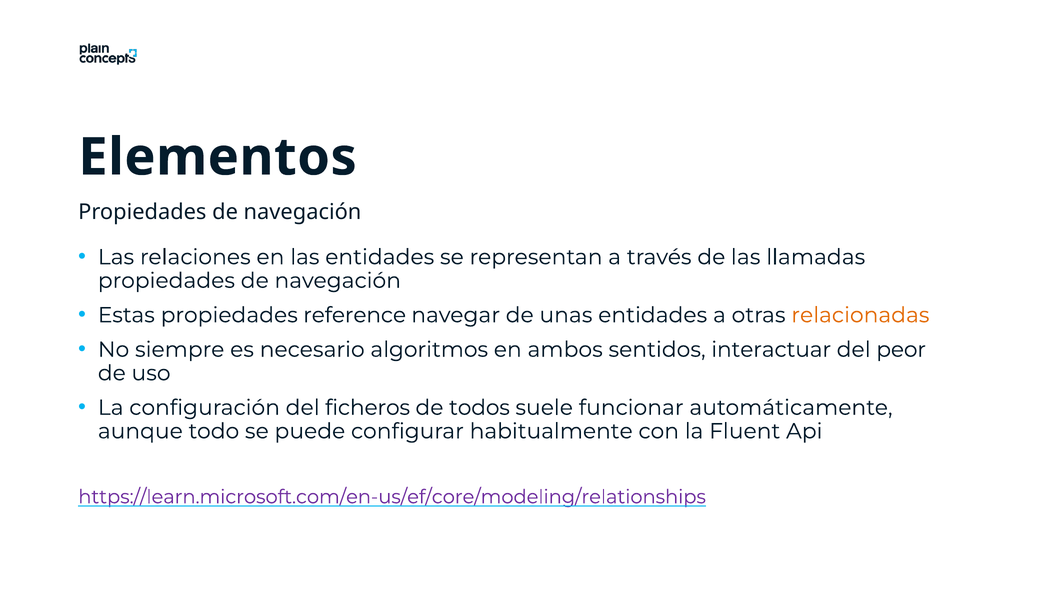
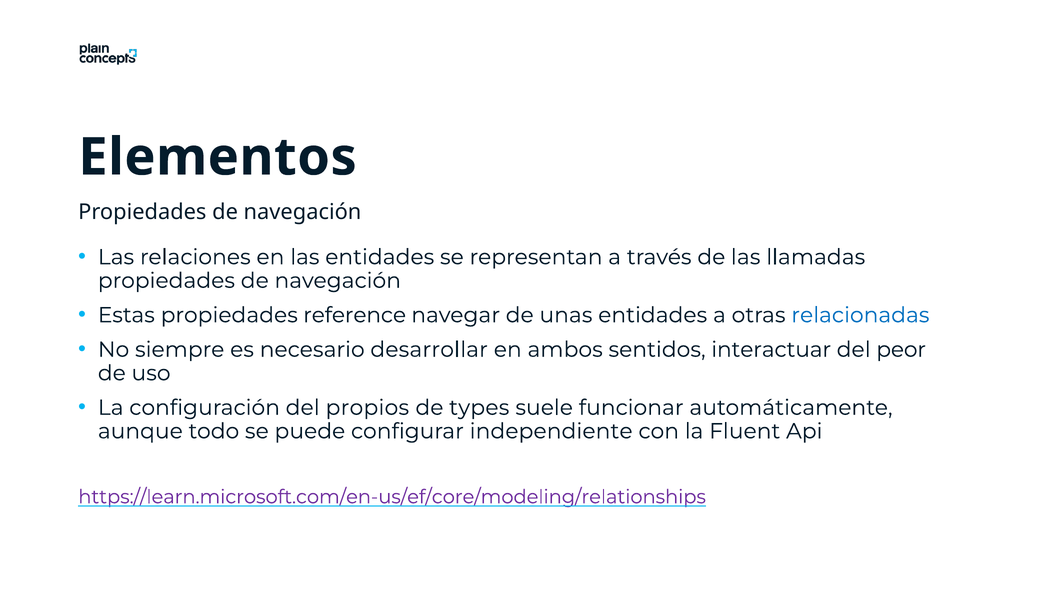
relacionadas colour: orange -> blue (860, 315)
algoritmos: algoritmos -> desarrollar (429, 350)
ficheros: ficheros -> propios (367, 408)
todos: todos -> types (479, 408)
habitualmente: habitualmente -> independiente (551, 431)
